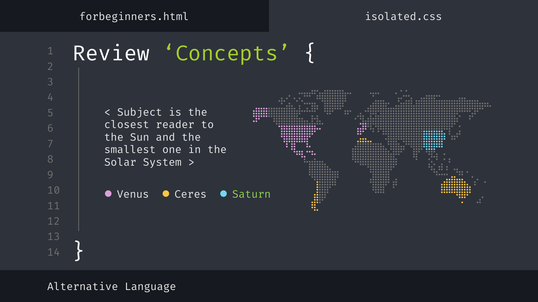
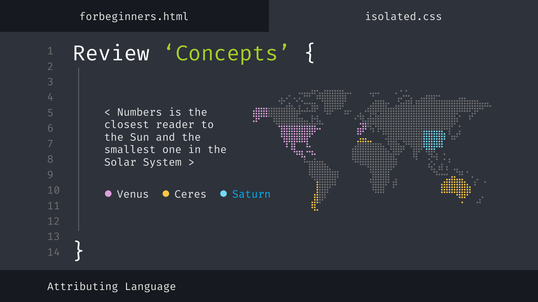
Subject: Subject -> Numbers (140, 112)
Saturn colour: light green -> light blue (251, 195)
Alternative: Alternative -> Attributing (83, 287)
